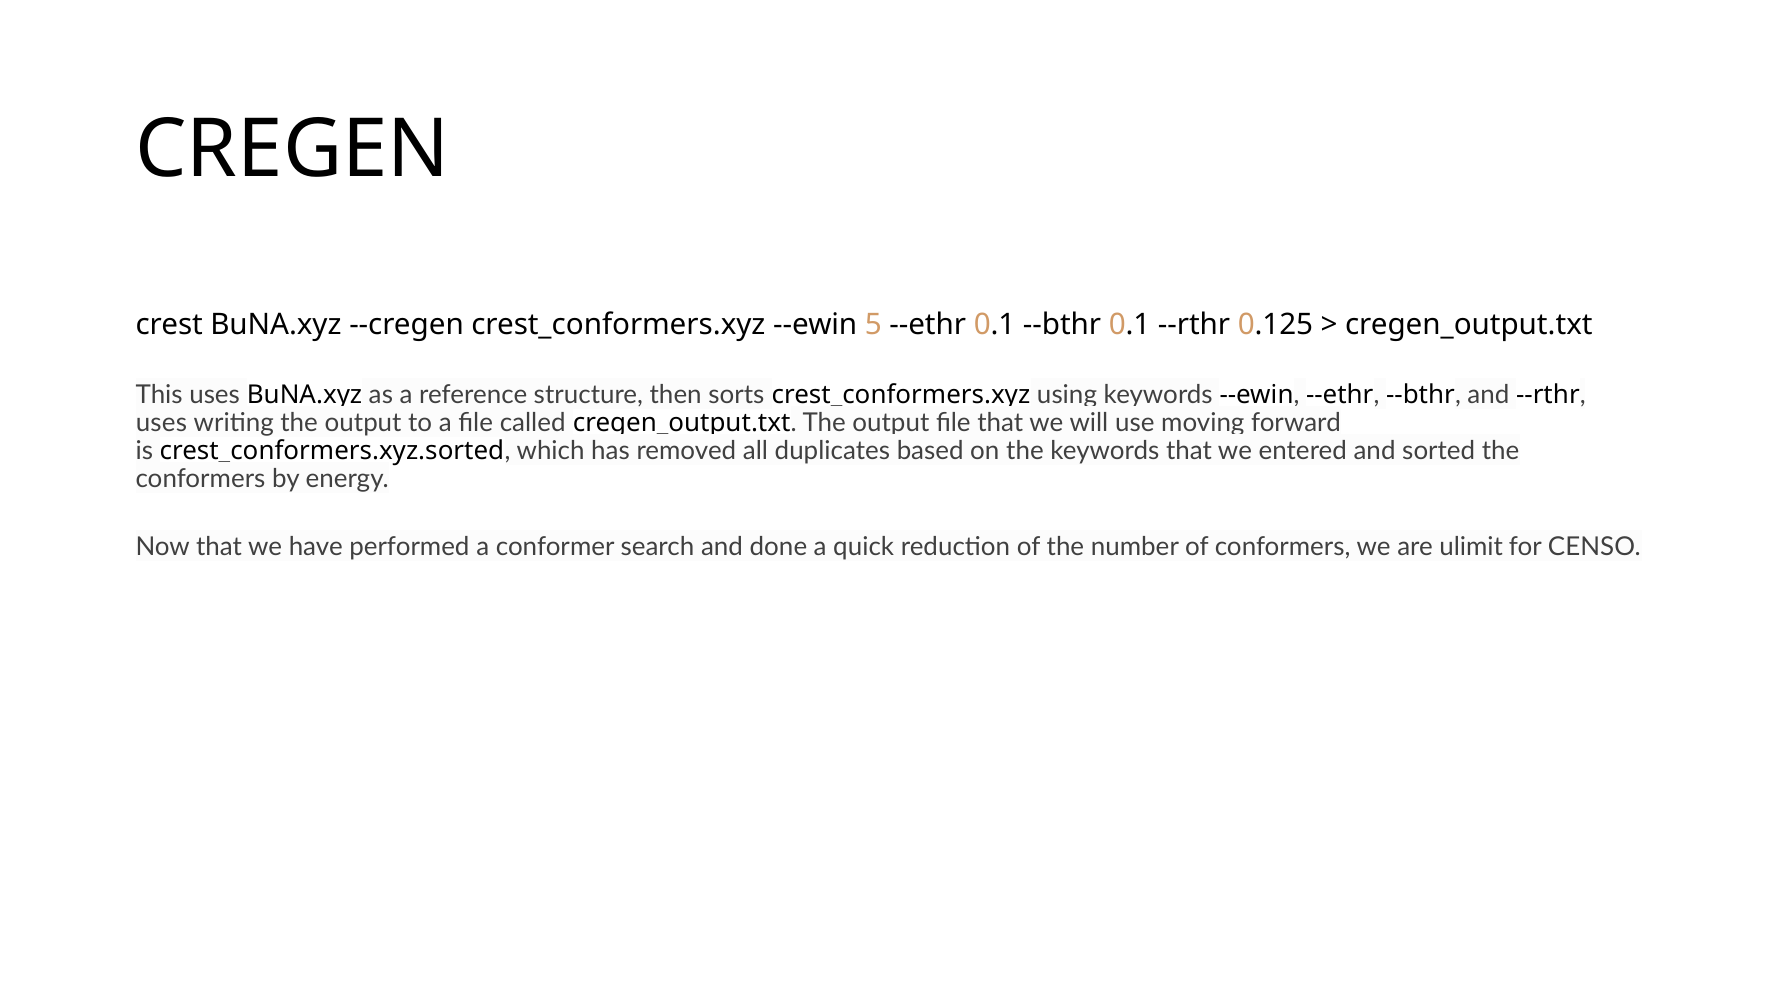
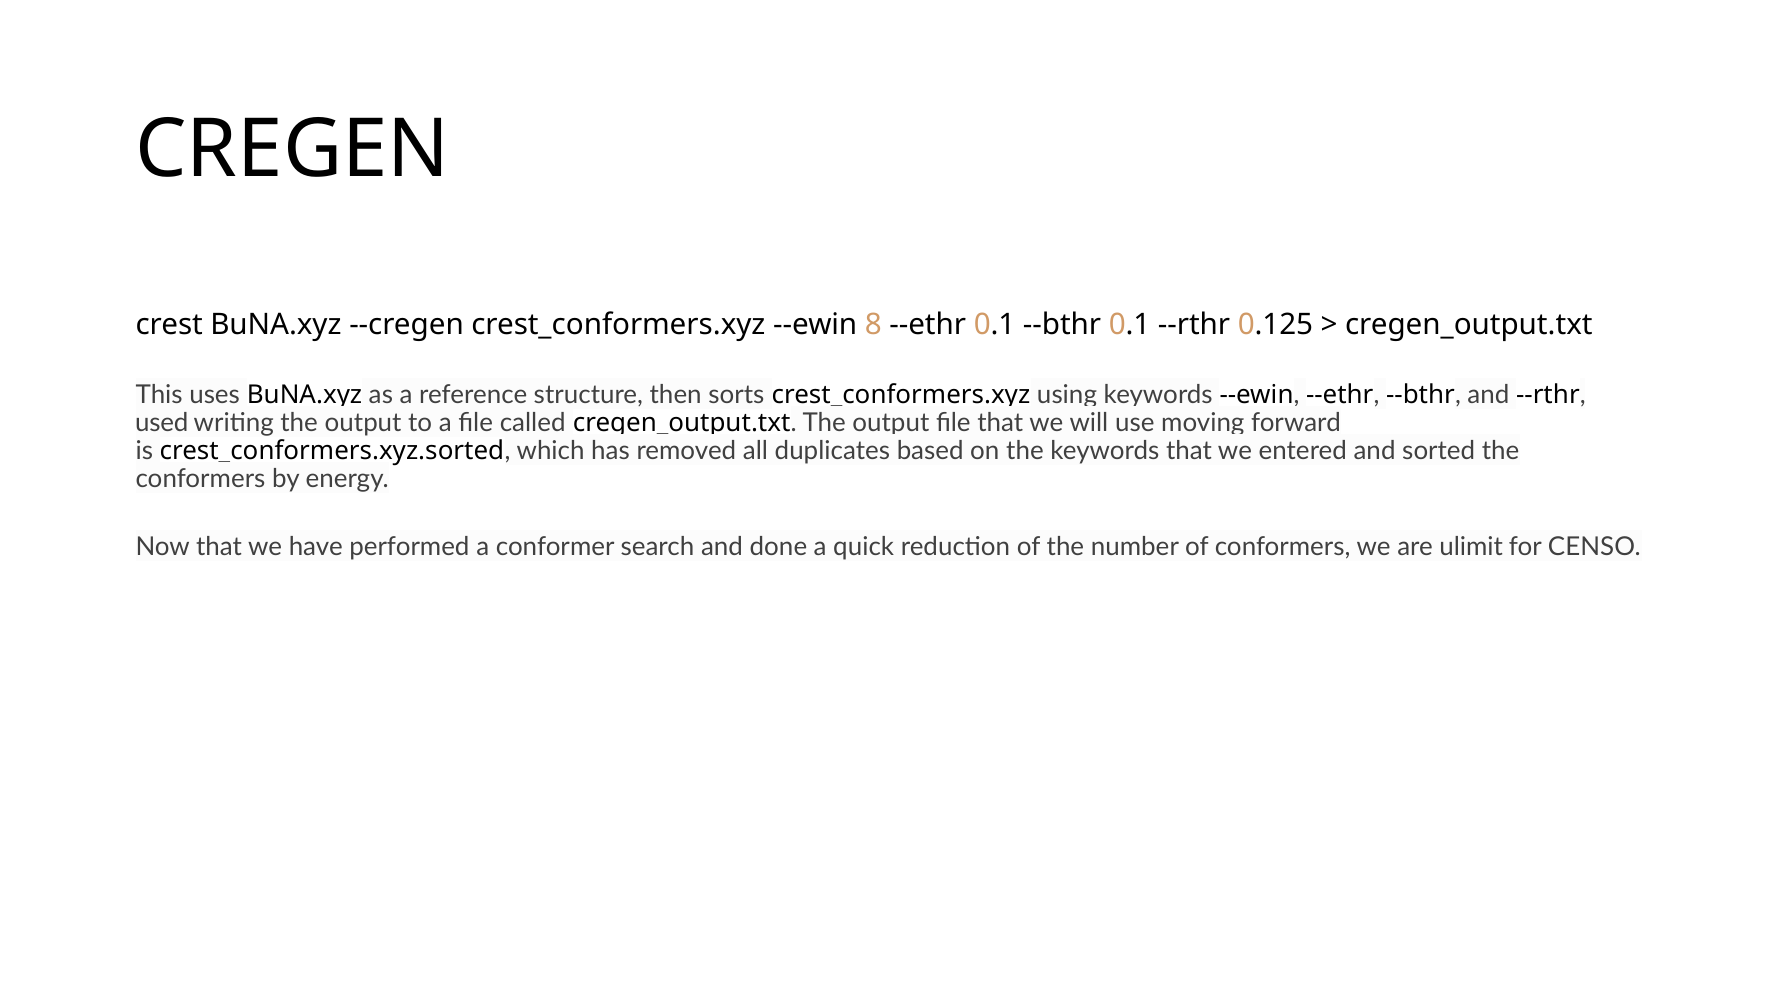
5: 5 -> 8 (873, 324)
uses: uses -> used (162, 423)
